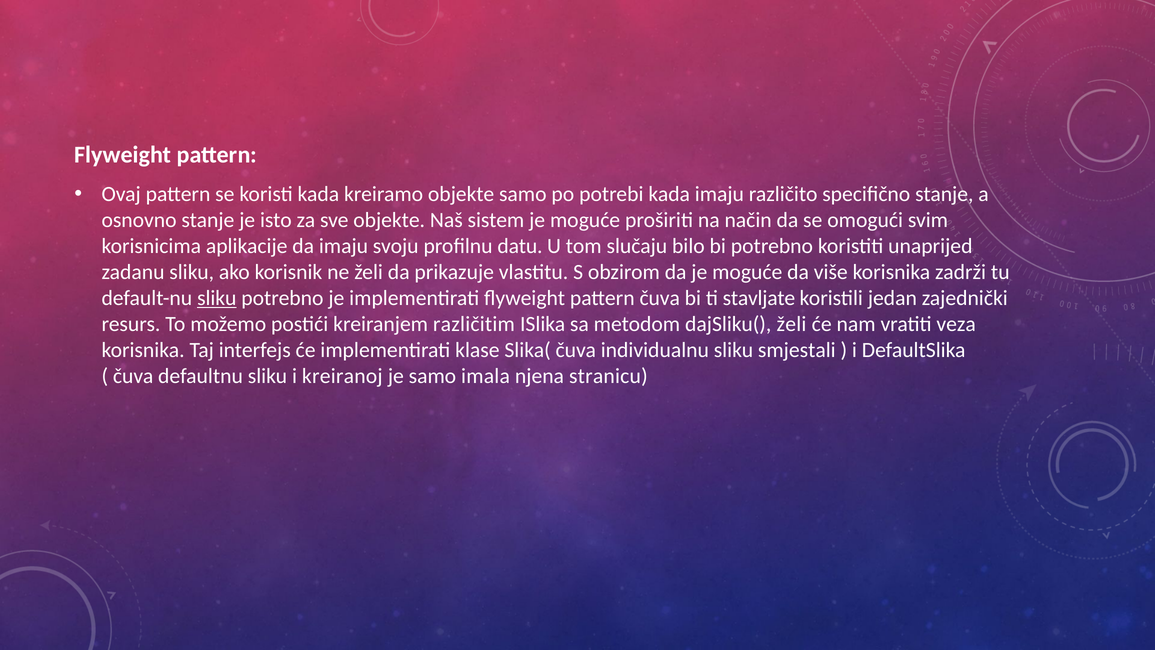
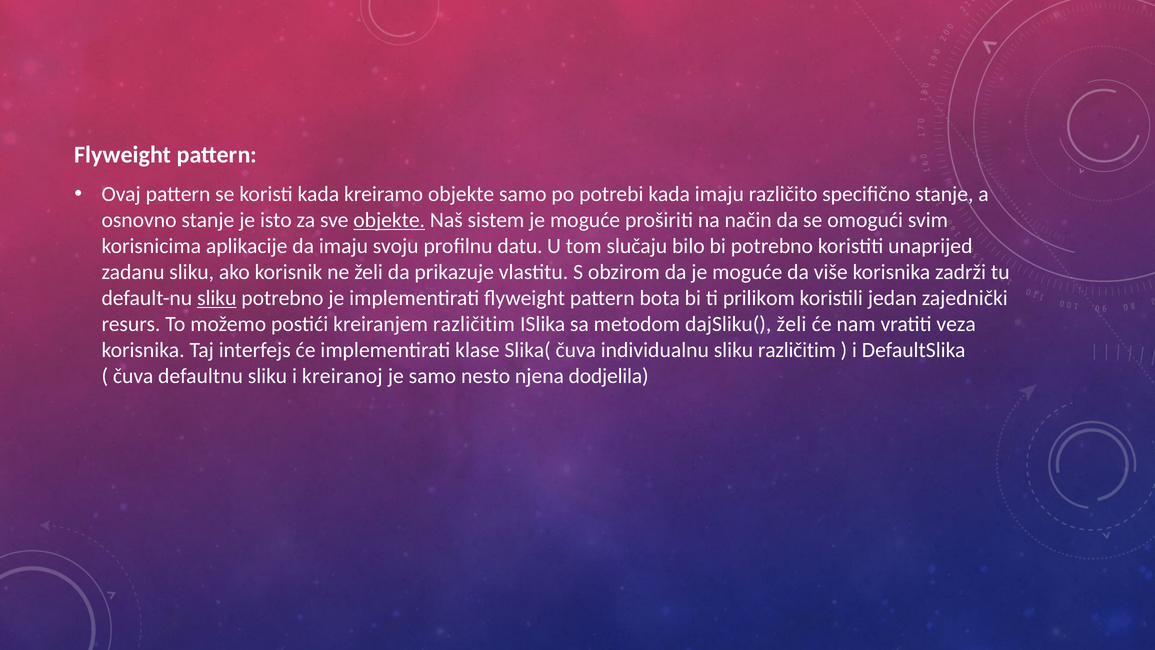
objekte underline: none -> present (389, 220)
pattern čuva: čuva -> bota (660, 298)
stavljate: stavljate -> prilikom (759, 298)
sliku smjestali: smjestali -> različitim (797, 350)
imala: imala -> nesto (486, 376)
stranicu: stranicu -> dodjelila (609, 376)
